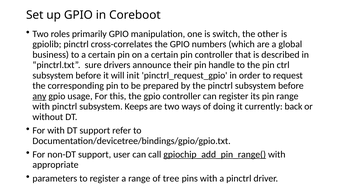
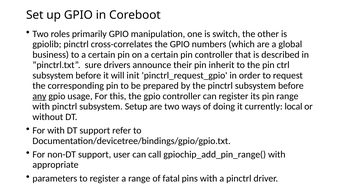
handle: handle -> inherit (222, 65)
Keeps: Keeps -> Setup (136, 107)
back: back -> local (293, 107)
gpiochip_add_pin_range( underline: present -> none (215, 155)
tree: tree -> fatal (171, 179)
